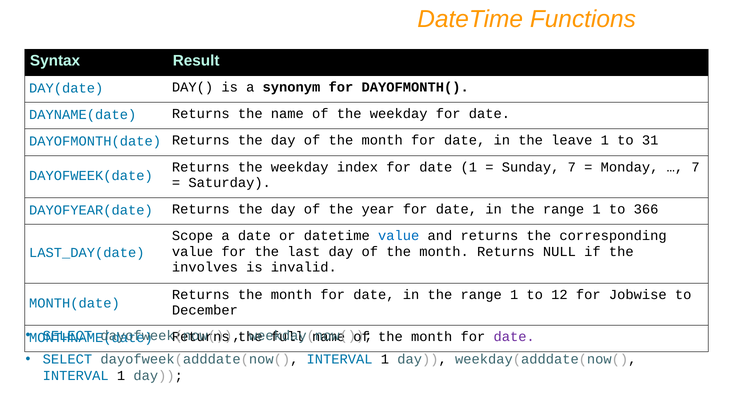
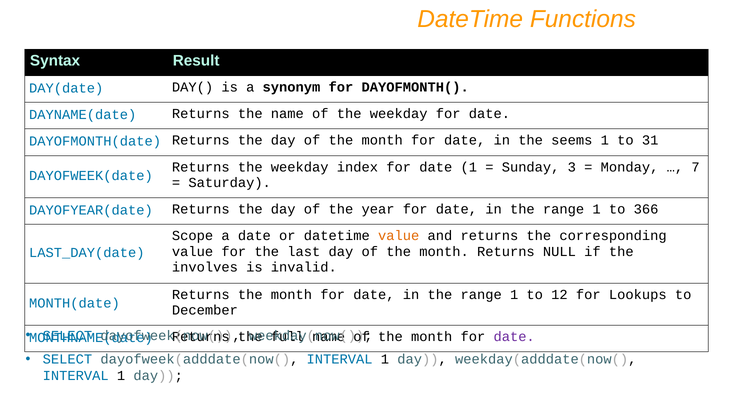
leave: leave -> seems (572, 140)
Sunday 7: 7 -> 3 (572, 167)
value colour: blue -> orange (399, 235)
Jobwise: Jobwise -> Lookups (638, 294)
